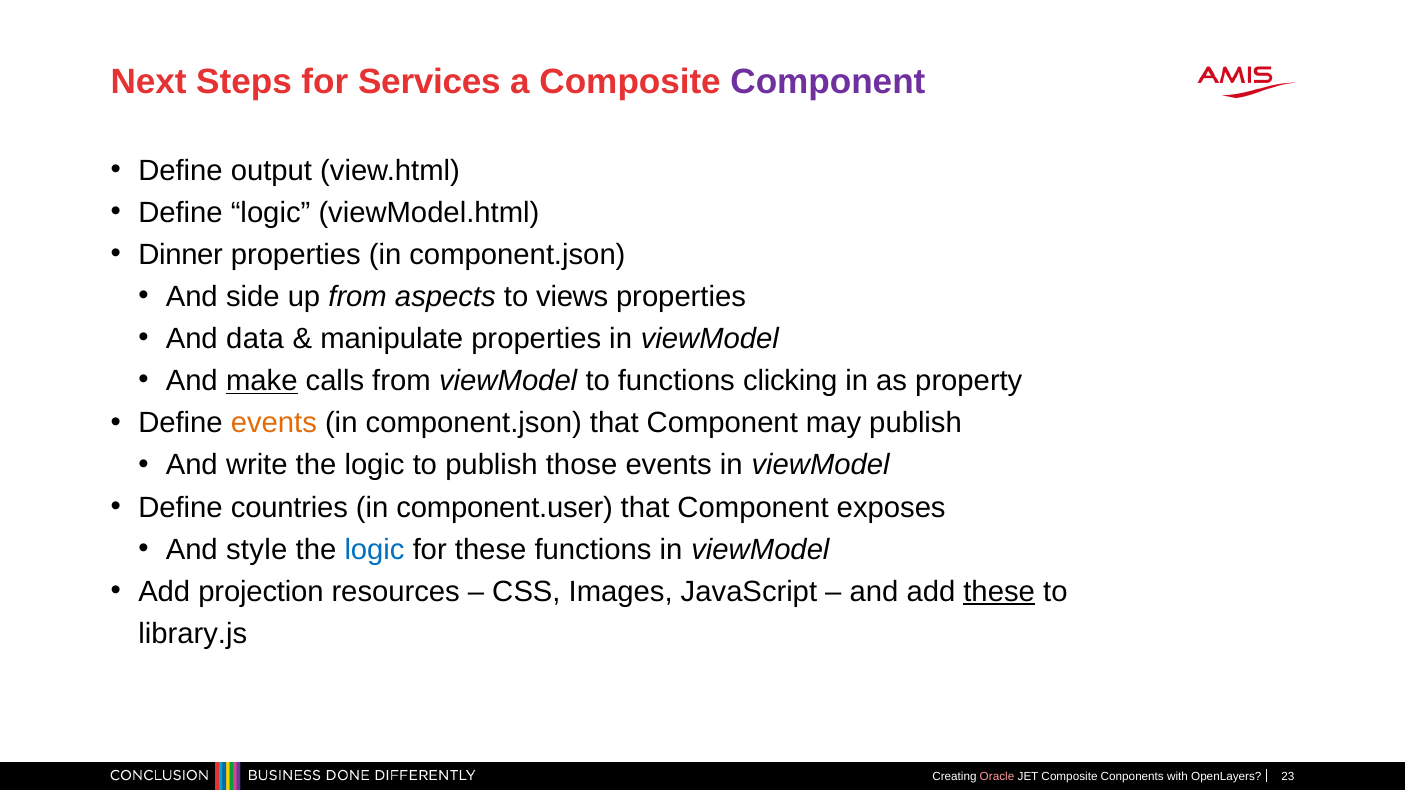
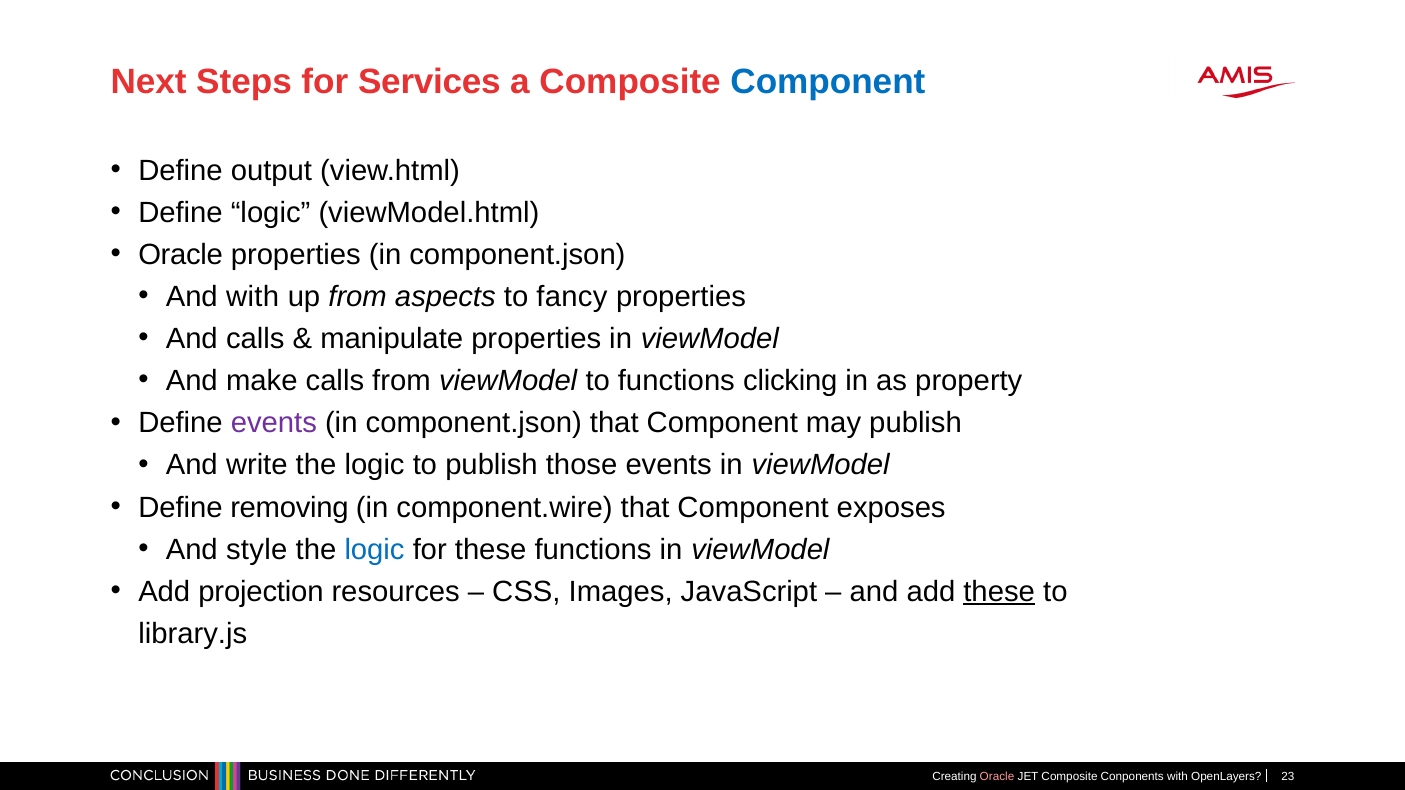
Component colour: purple -> blue (828, 82)
Dinner: Dinner -> Oracle (181, 255)
And side: side -> with (253, 297)
views: views -> fancy (572, 297)
And data: data -> calls (255, 339)
make underline: present -> none (262, 381)
events colour: orange -> purple (274, 423)
countries: countries -> removing (289, 508)
component.user: component.user -> component.wire (505, 508)
